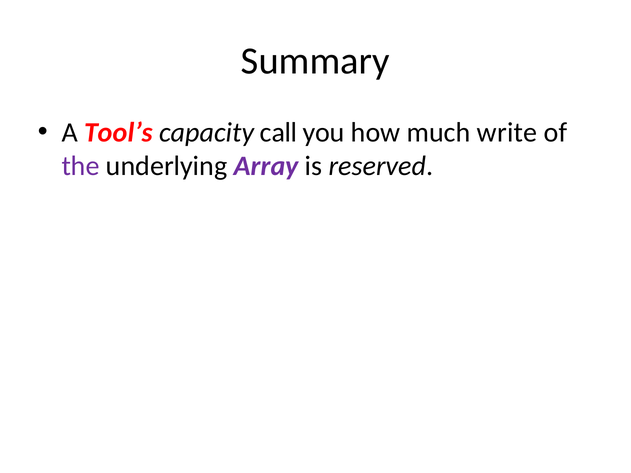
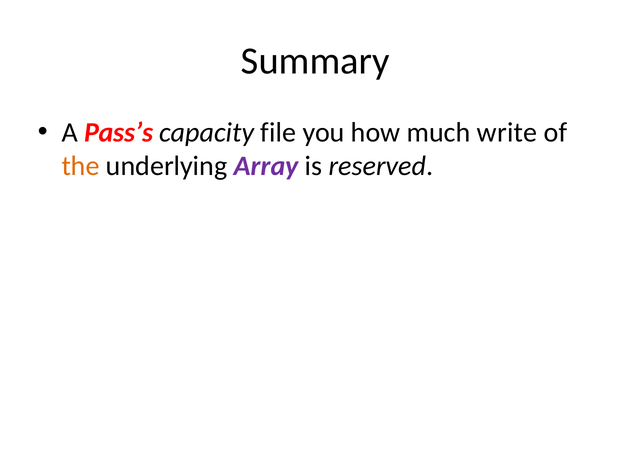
Tool’s: Tool’s -> Pass’s (119, 132)
call: call -> file (278, 132)
the colour: purple -> orange (81, 166)
